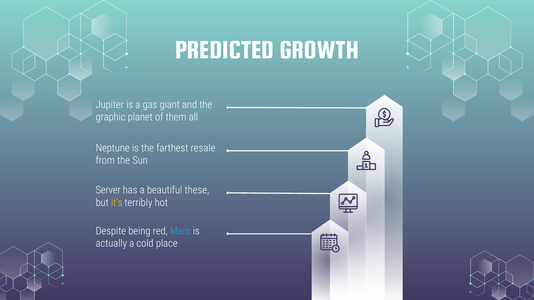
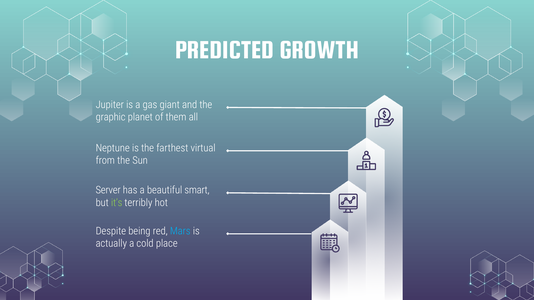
resale: resale -> virtual (203, 148)
these: these -> smart (197, 190)
it’s colour: yellow -> light green (117, 203)
